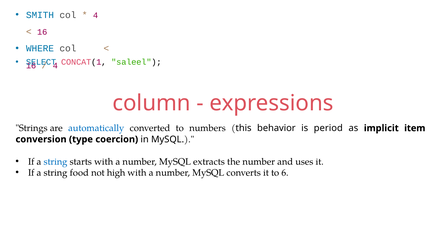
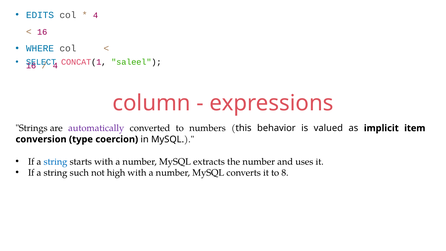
SMITH: SMITH -> EDITS (40, 15)
automatically colour: blue -> purple (96, 128)
period: period -> valued (328, 128)
food: food -> such (79, 173)
6: 6 -> 8 (285, 173)
